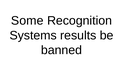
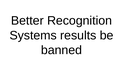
Some: Some -> Better (27, 21)
